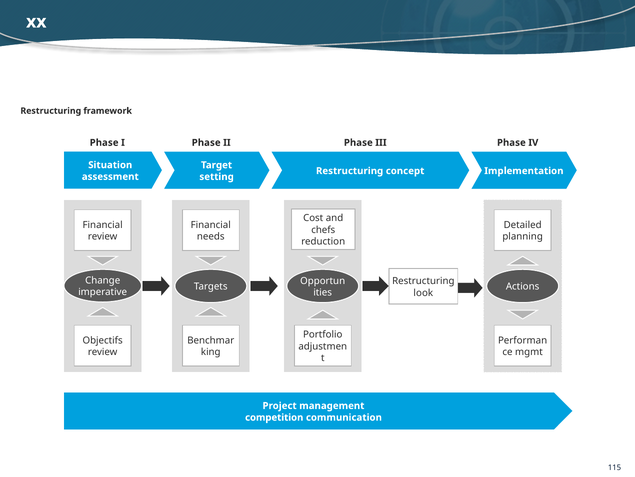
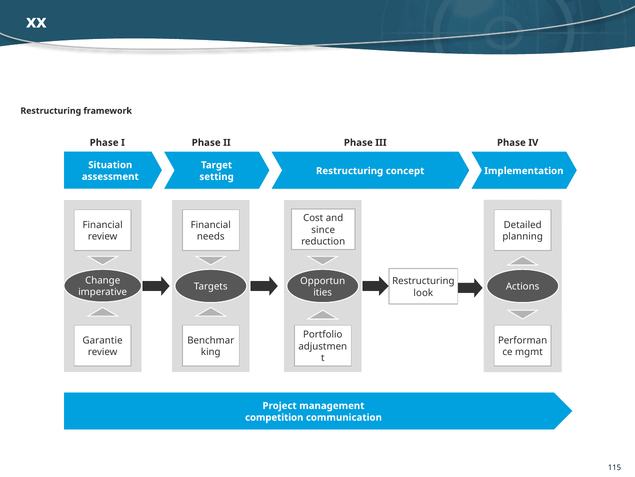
chefs: chefs -> since (323, 230)
Objectifs: Objectifs -> Garantie (103, 340)
